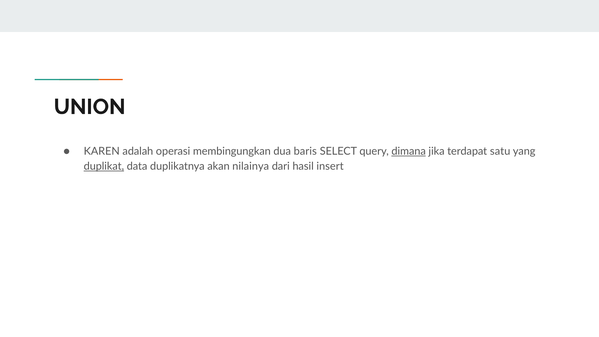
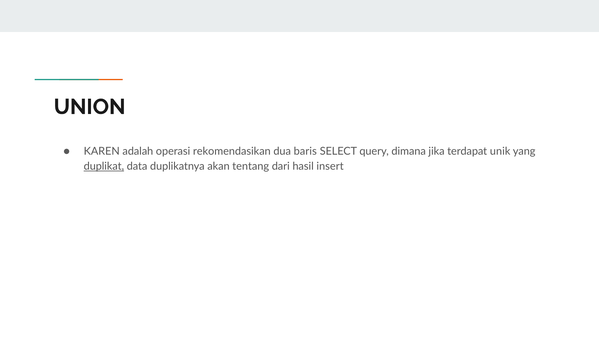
membingungkan: membingungkan -> rekomendasikan (232, 151)
dimana underline: present -> none (409, 151)
satu: satu -> unik (500, 151)
nilainya: nilainya -> tentang (251, 166)
